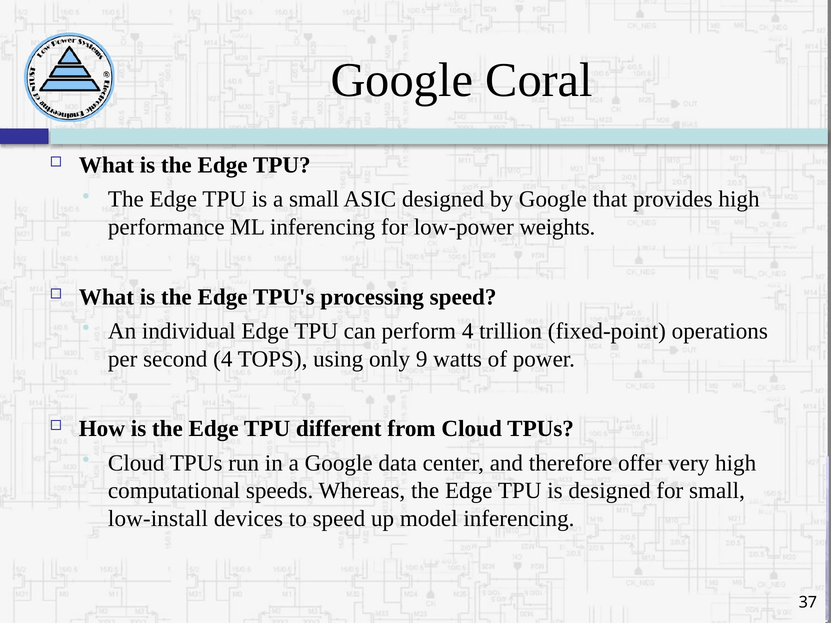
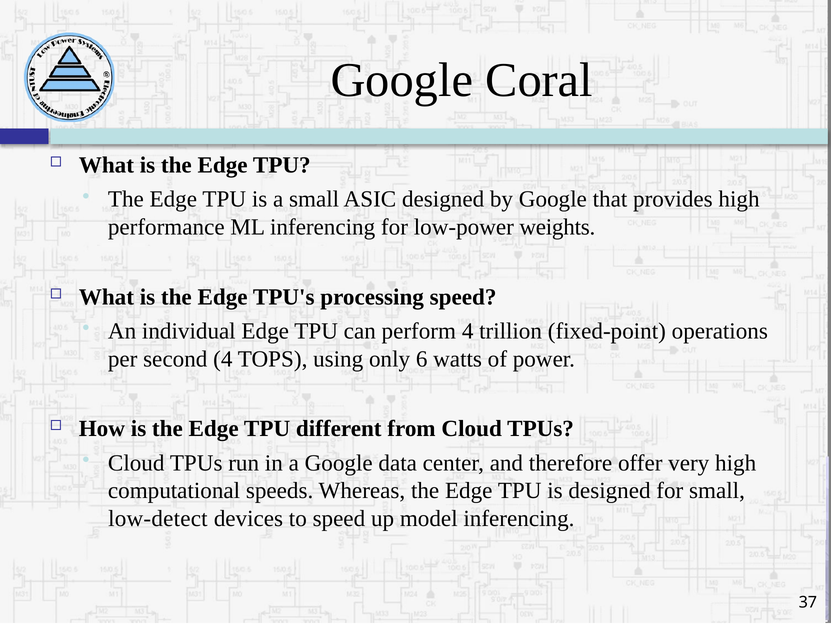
9: 9 -> 6 (422, 358)
low-install: low-install -> low-detect (158, 518)
